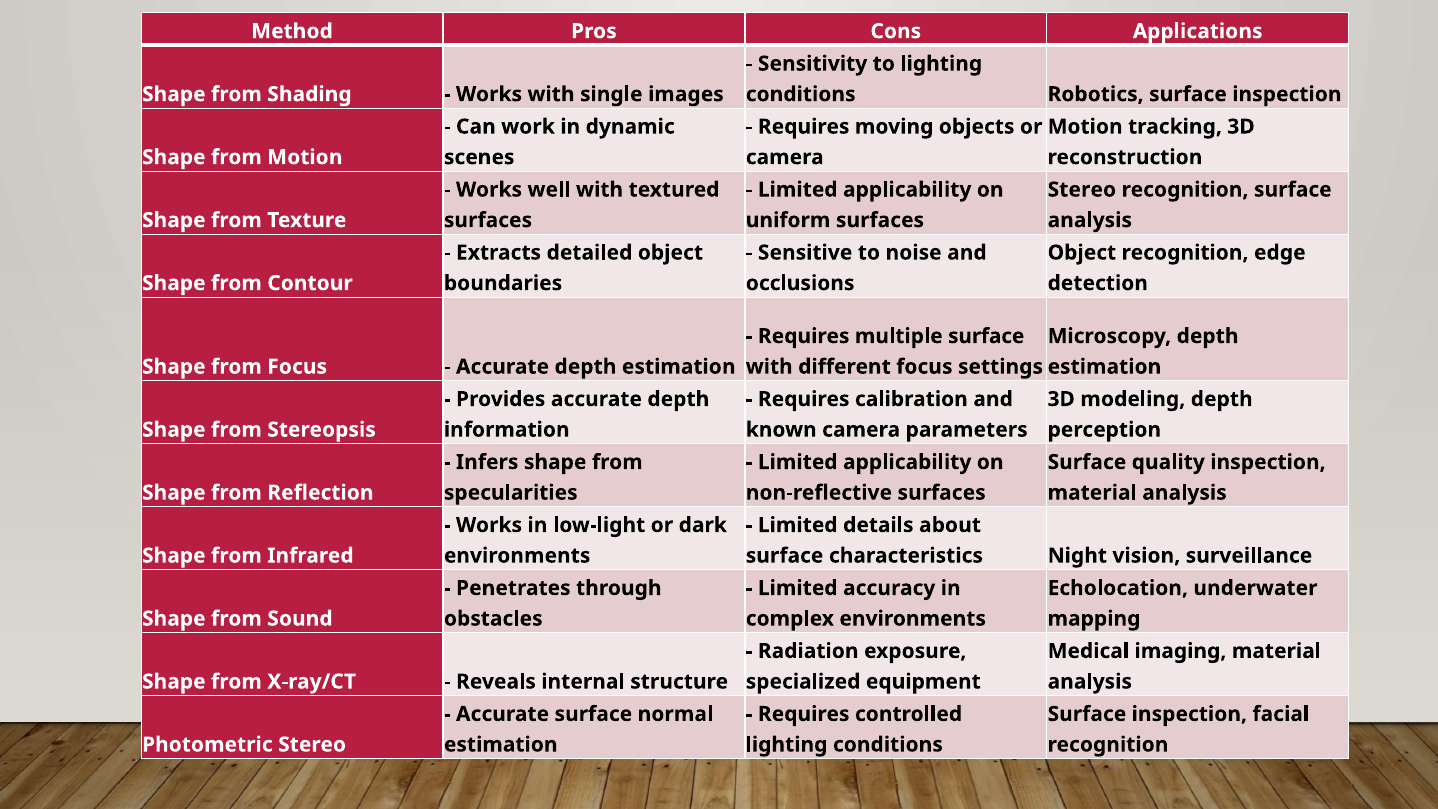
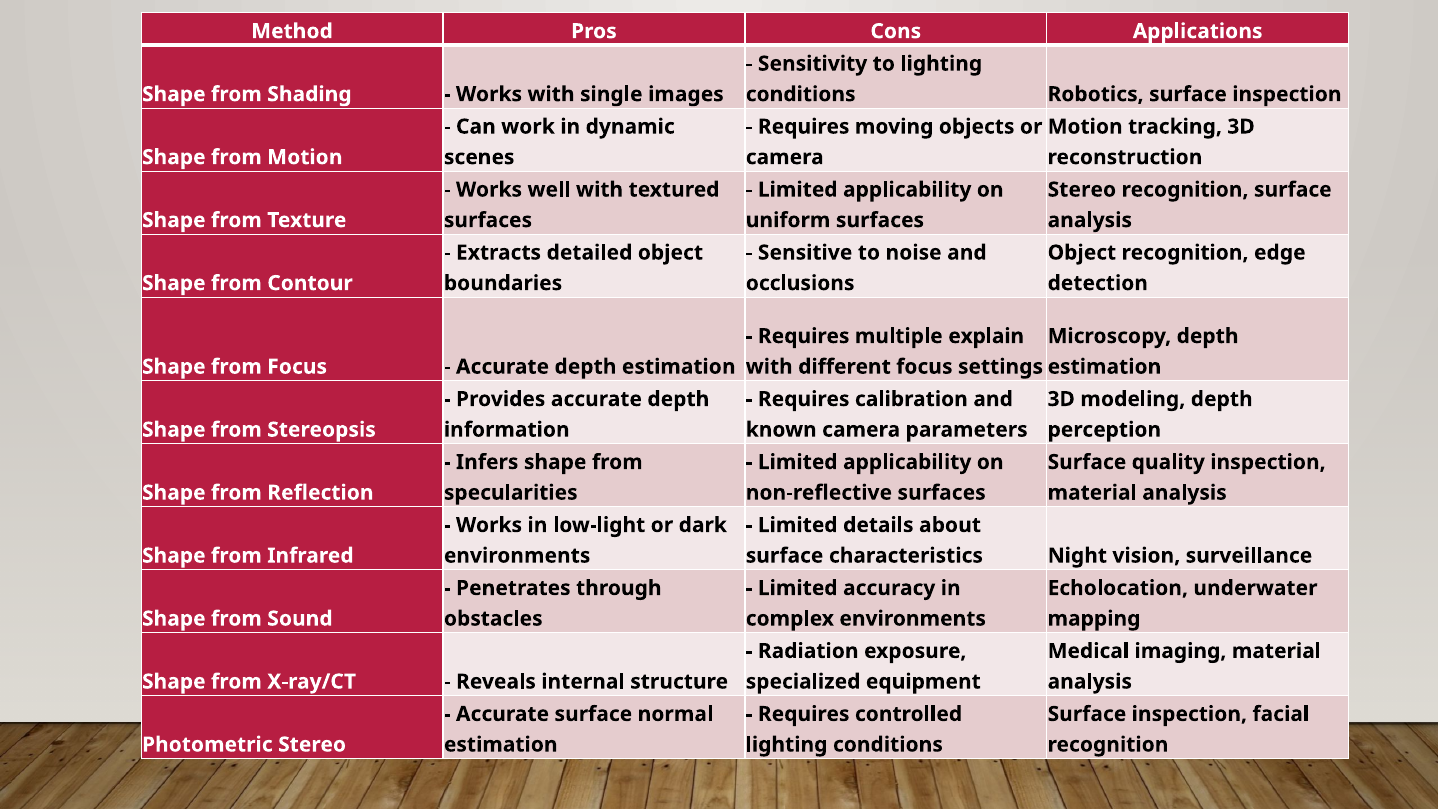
multiple surface: surface -> explain (986, 336)
